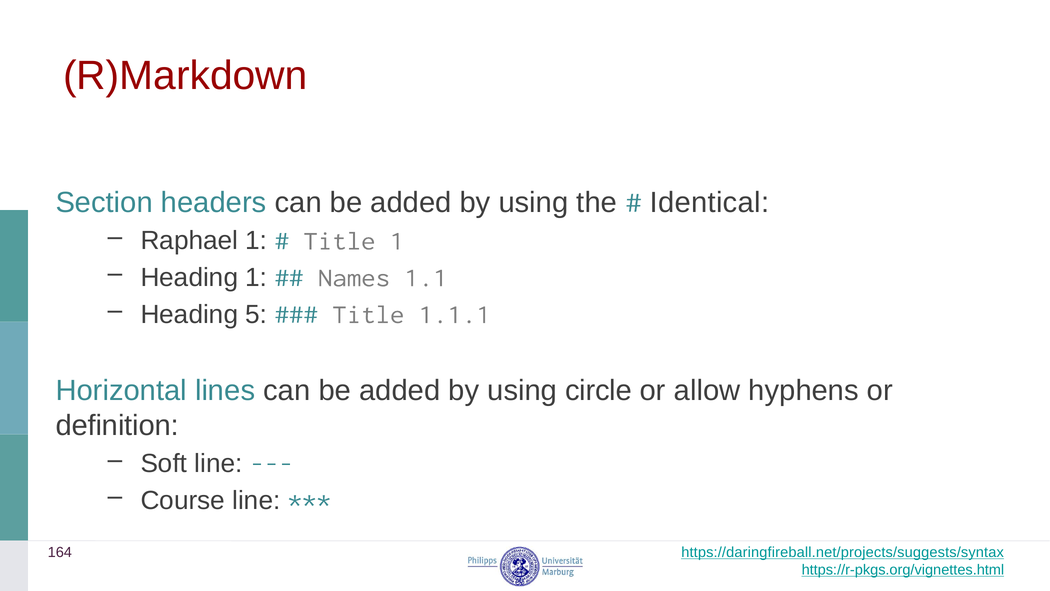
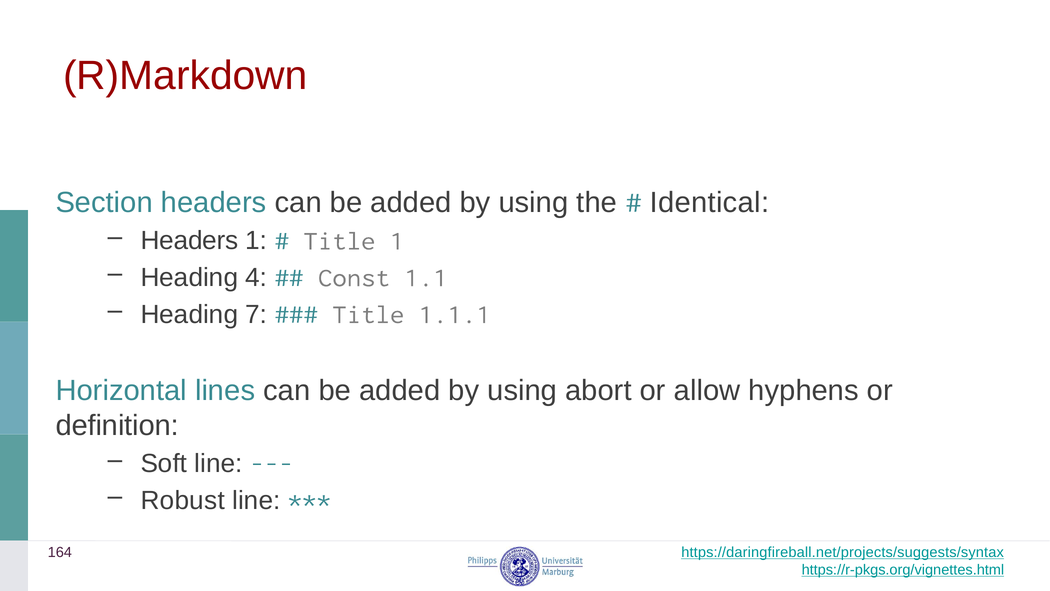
Raphael: Raphael -> Headers (189, 241)
Heading 1: 1 -> 4 (256, 277)
Names: Names -> Const (354, 277)
5: 5 -> 7 (256, 314)
circle: circle -> abort (598, 390)
Course: Course -> Robust (183, 500)
